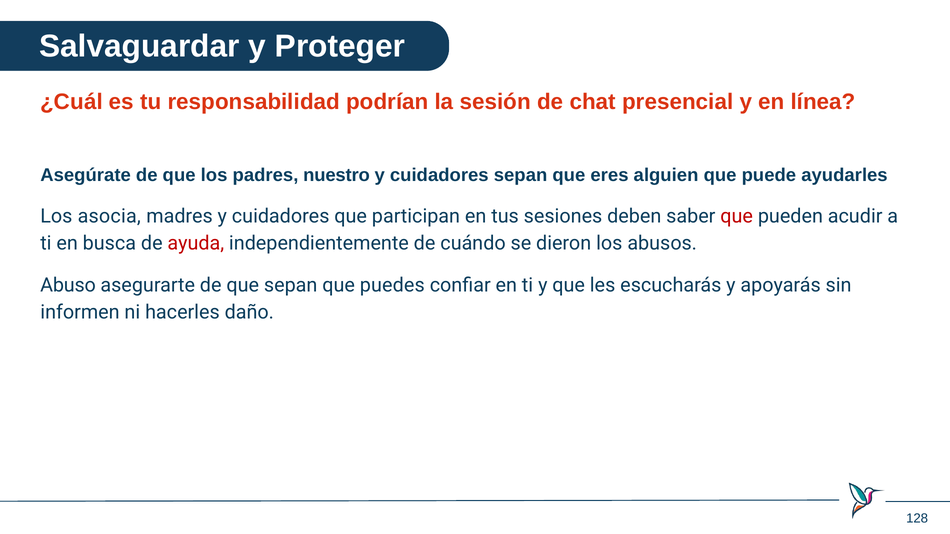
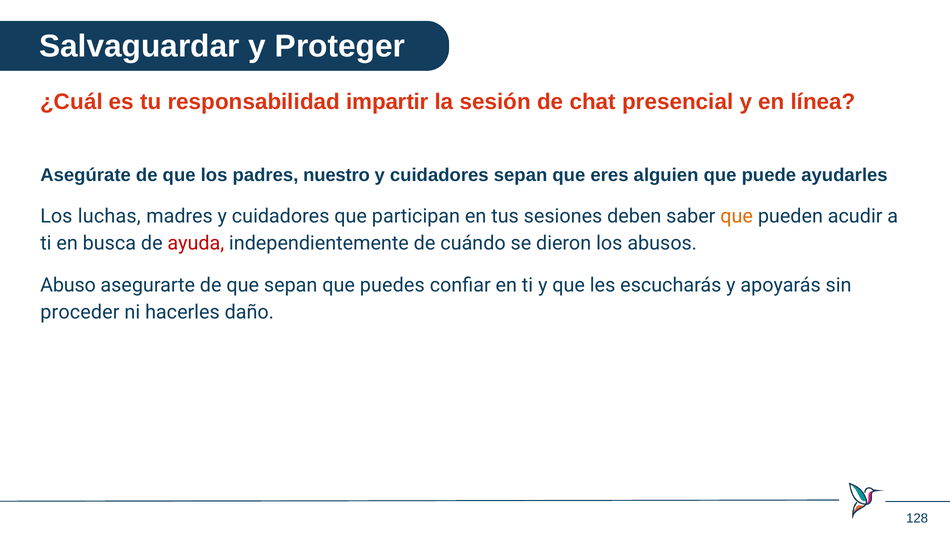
podrían: podrían -> impartir (387, 102)
asocia: asocia -> luchas (109, 216)
que colour: red -> orange (737, 216)
informen: informen -> proceder (80, 313)
